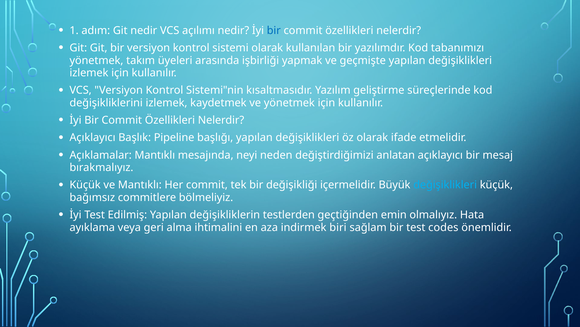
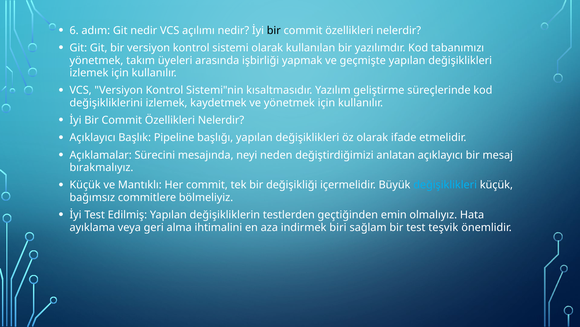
1: 1 -> 6 (74, 30)
bir colour: blue -> black (274, 30)
Açıklamalar Mantıklı: Mantıklı -> Sürecini (155, 155)
codes: codes -> teşvik (443, 227)
